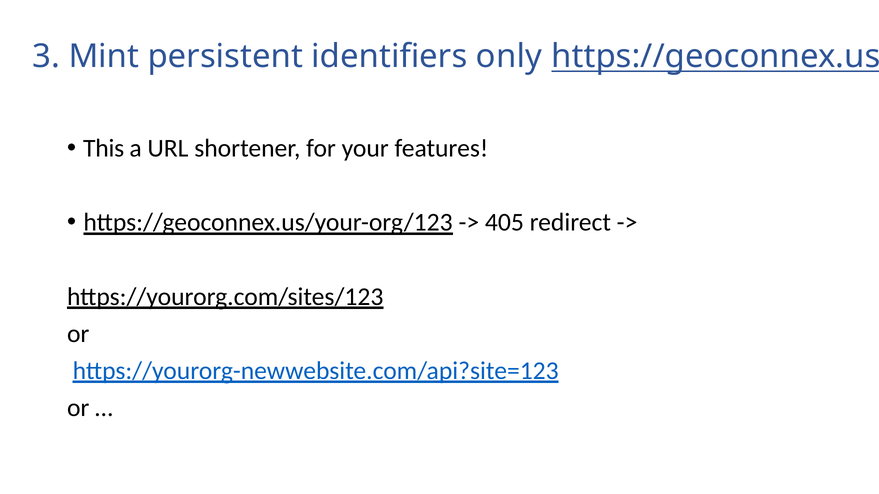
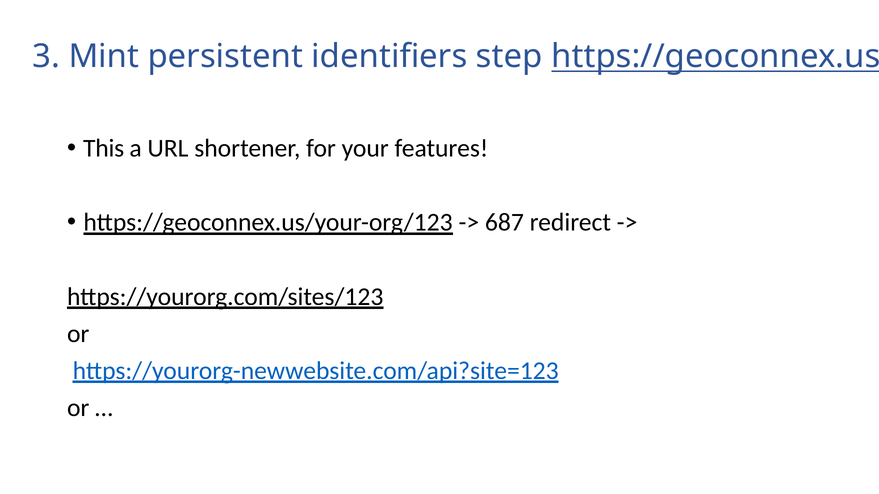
only: only -> step (509, 56)
405: 405 -> 687 (504, 223)
